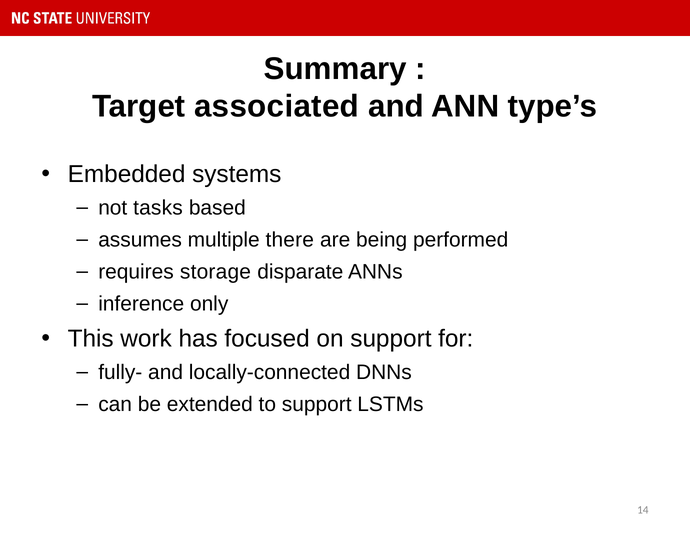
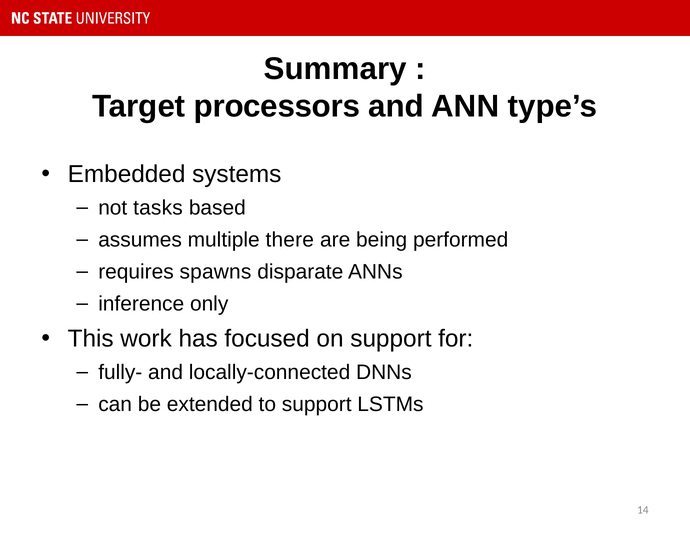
associated: associated -> processors (277, 106)
storage: storage -> spawns (215, 271)
